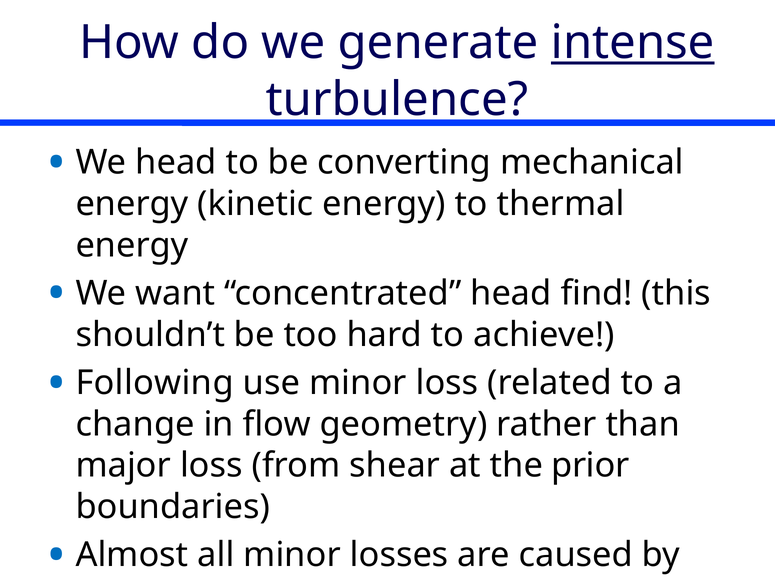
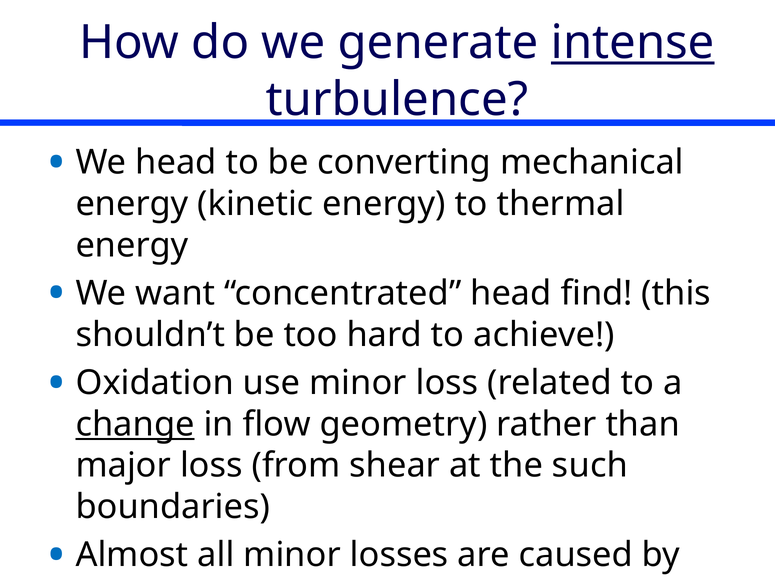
Following: Following -> Oxidation (155, 383)
change underline: none -> present (135, 424)
prior: prior -> such (590, 466)
